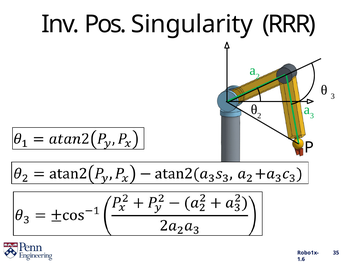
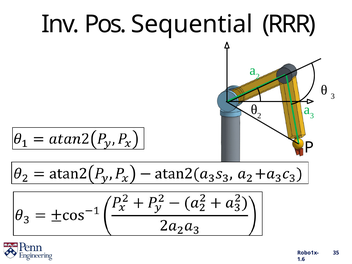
Singularity: Singularity -> Sequential (192, 24)
